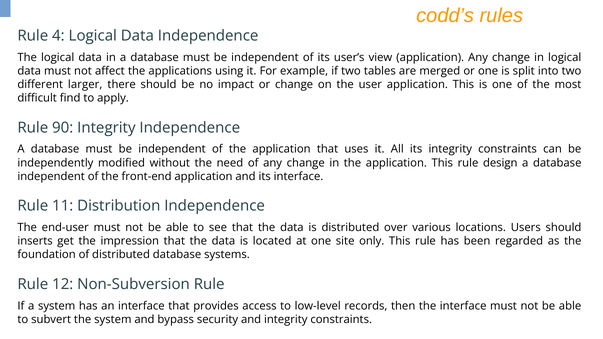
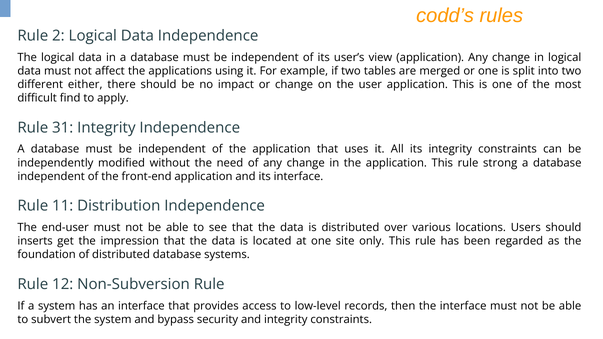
4: 4 -> 2 (58, 36)
larger: larger -> either (85, 85)
90: 90 -> 31 (63, 128)
design: design -> strong (500, 163)
